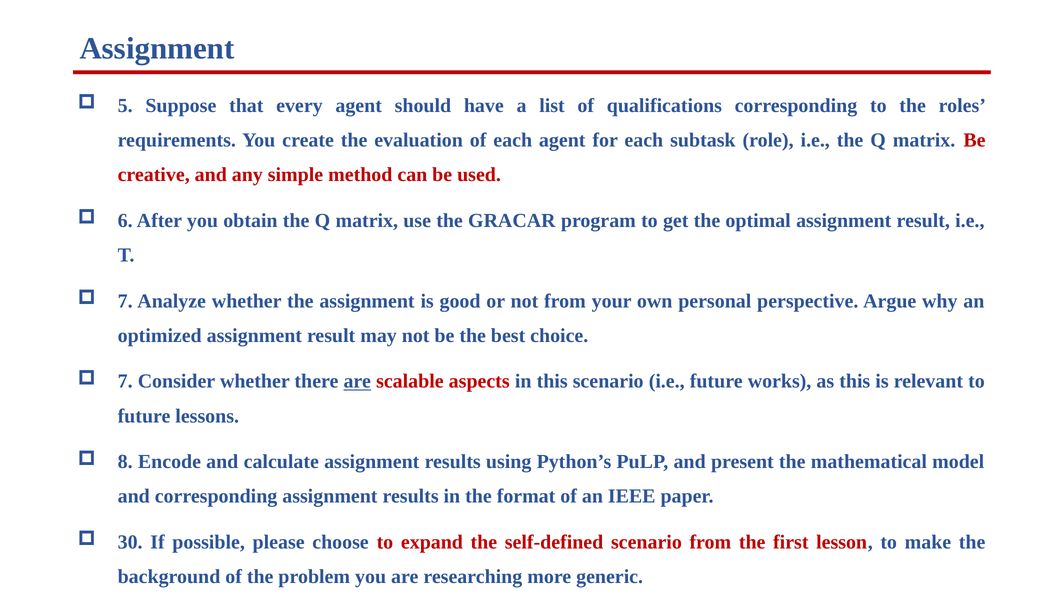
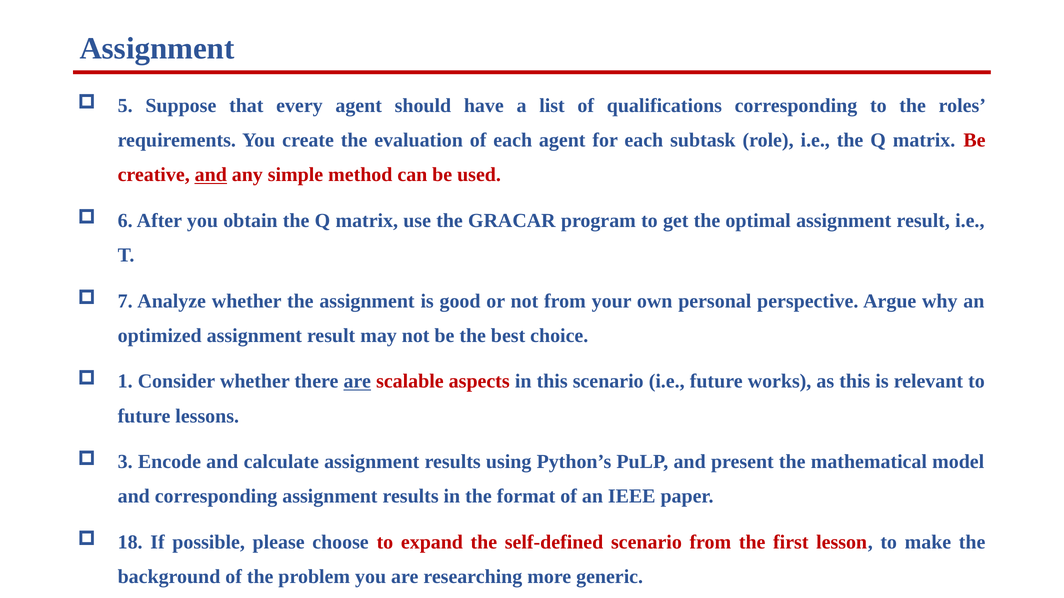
and underline: none -> present (211, 175)
7: 7 -> 1 (125, 382)
8: 8 -> 3 (125, 462)
30: 30 -> 18 (130, 543)
